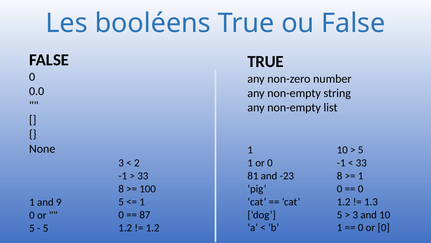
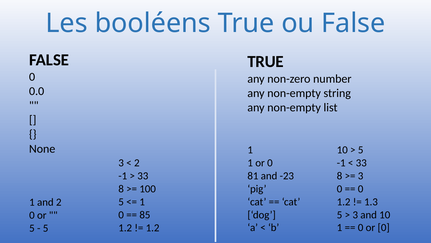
1: 1 -> 3 (361, 176)
and 9: 9 -> 2 (59, 202)
87: 87 -> 85 (145, 214)
